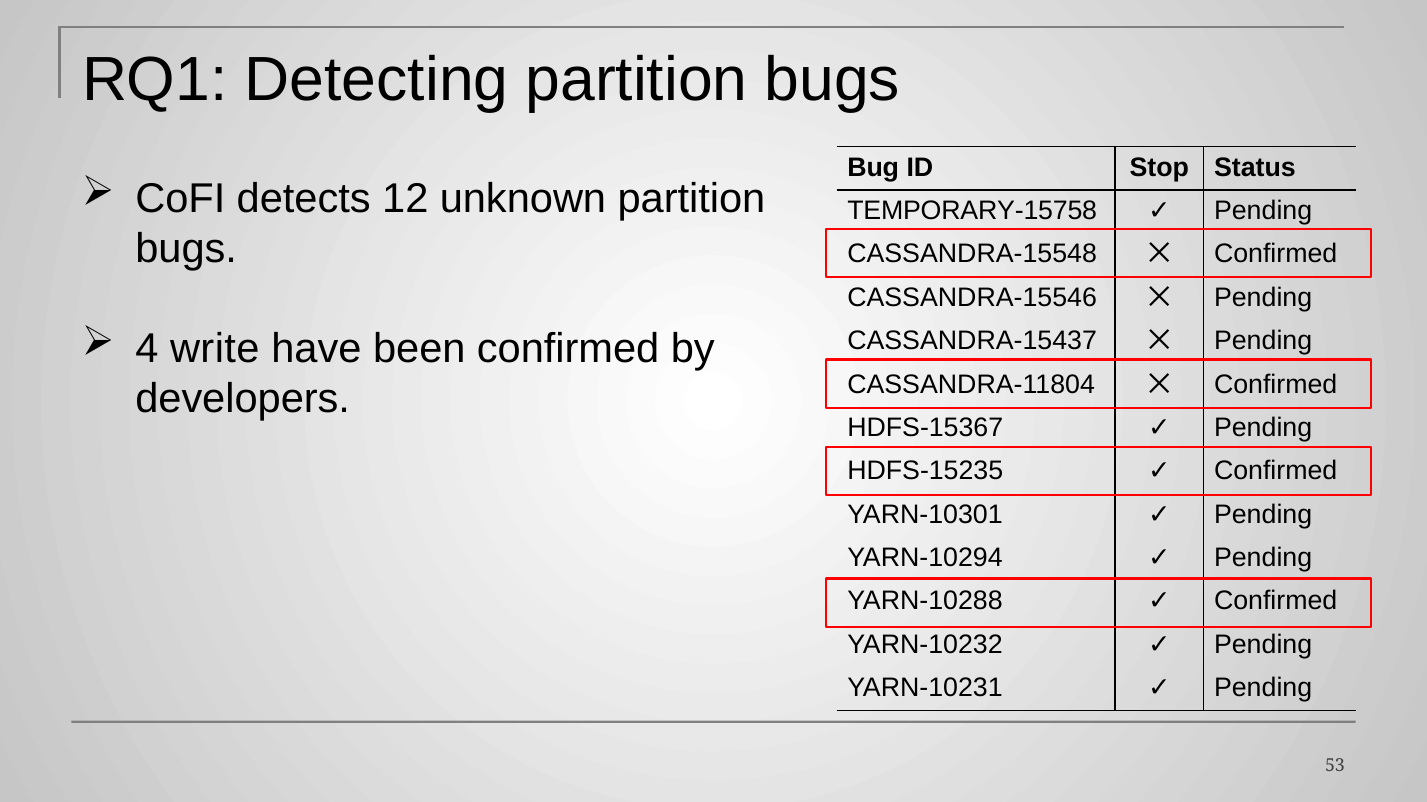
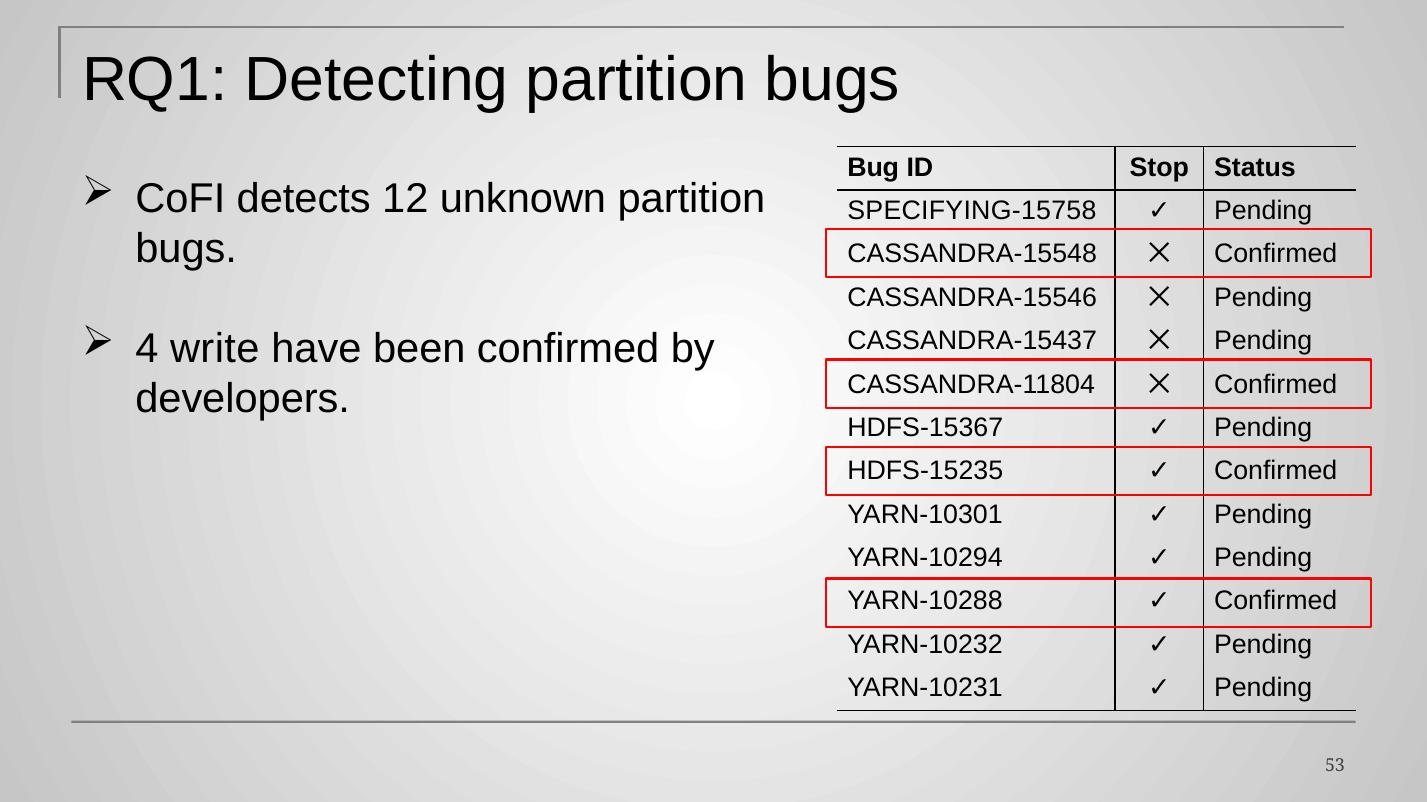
TEMPORARY-15758: TEMPORARY-15758 -> SPECIFYING-15758 (972, 211)
